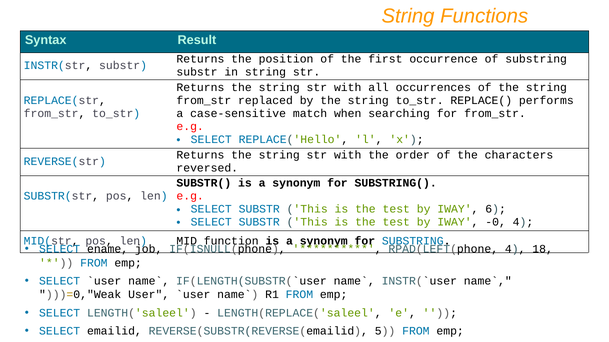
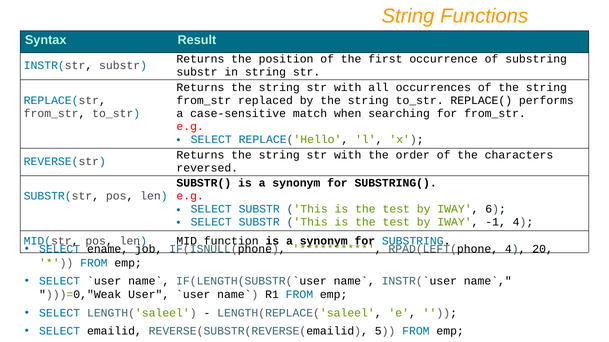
-0: -0 -> -1 (496, 222)
18: 18 -> 20 (543, 249)
